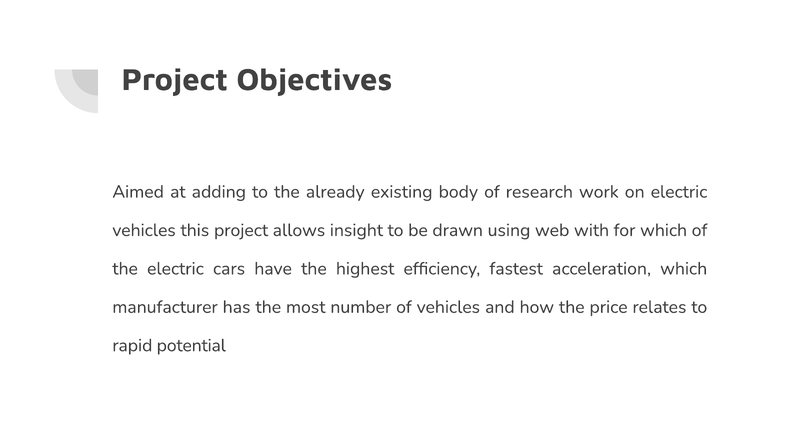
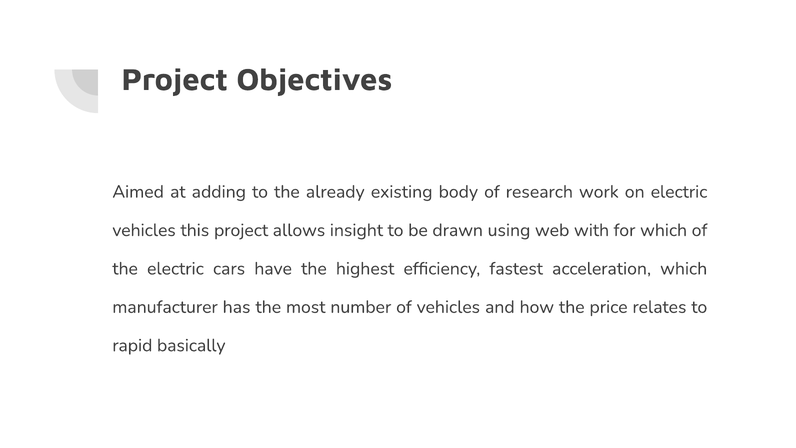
potential: potential -> basically (191, 345)
